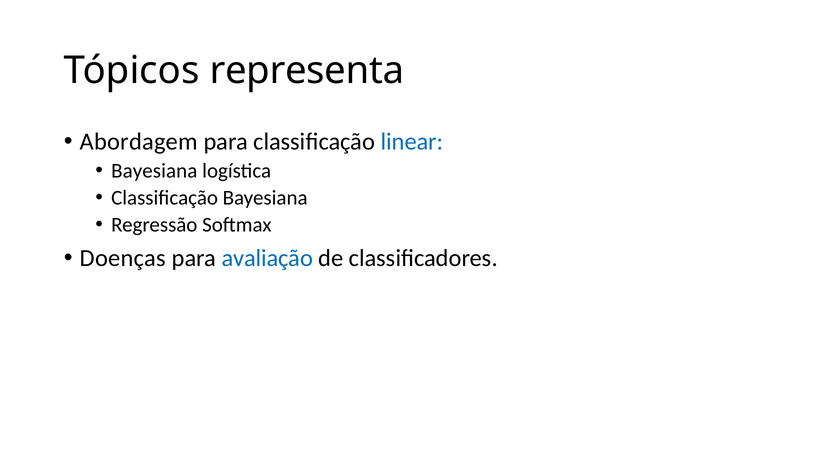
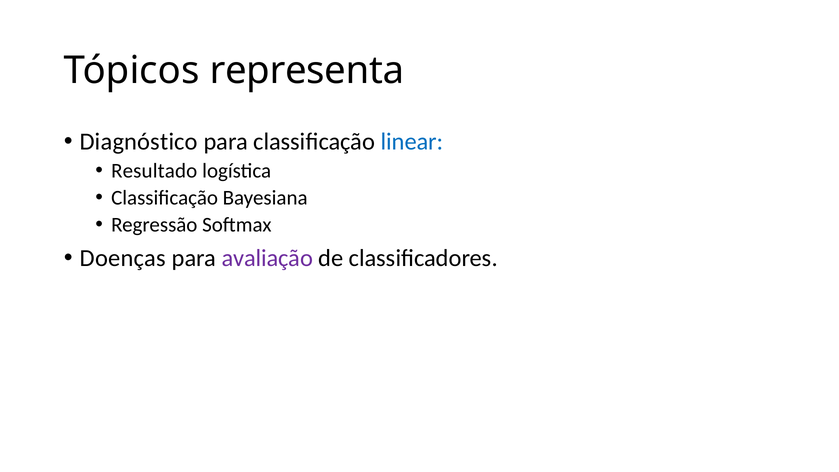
Abordagem: Abordagem -> Diagnóstico (139, 142)
Bayesiana: Bayesiana -> Resultado (154, 171)
avaliação colour: blue -> purple (267, 258)
